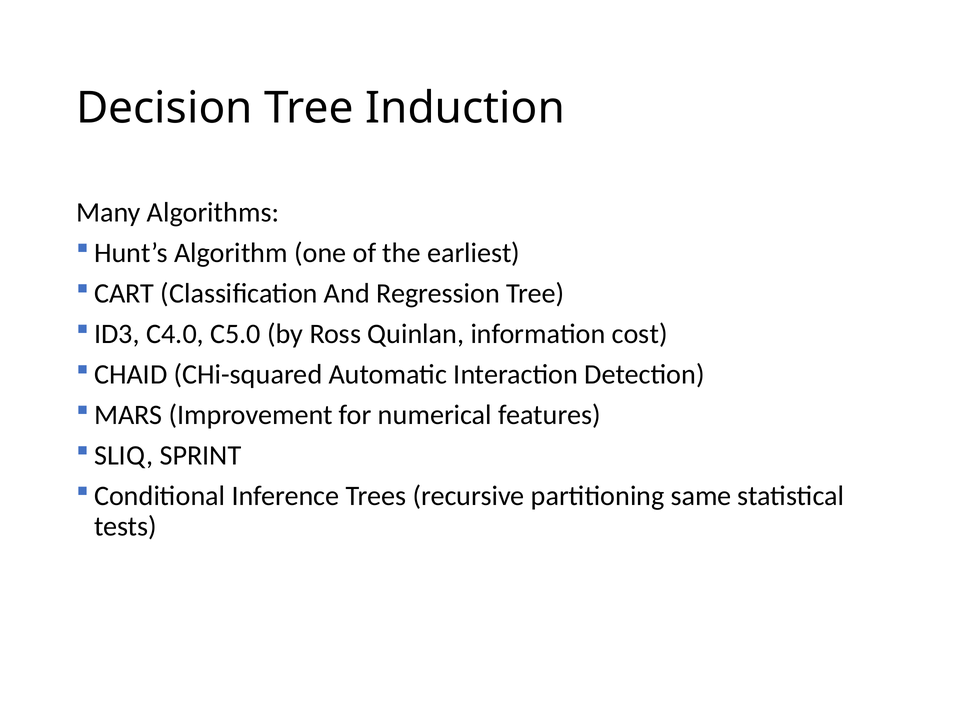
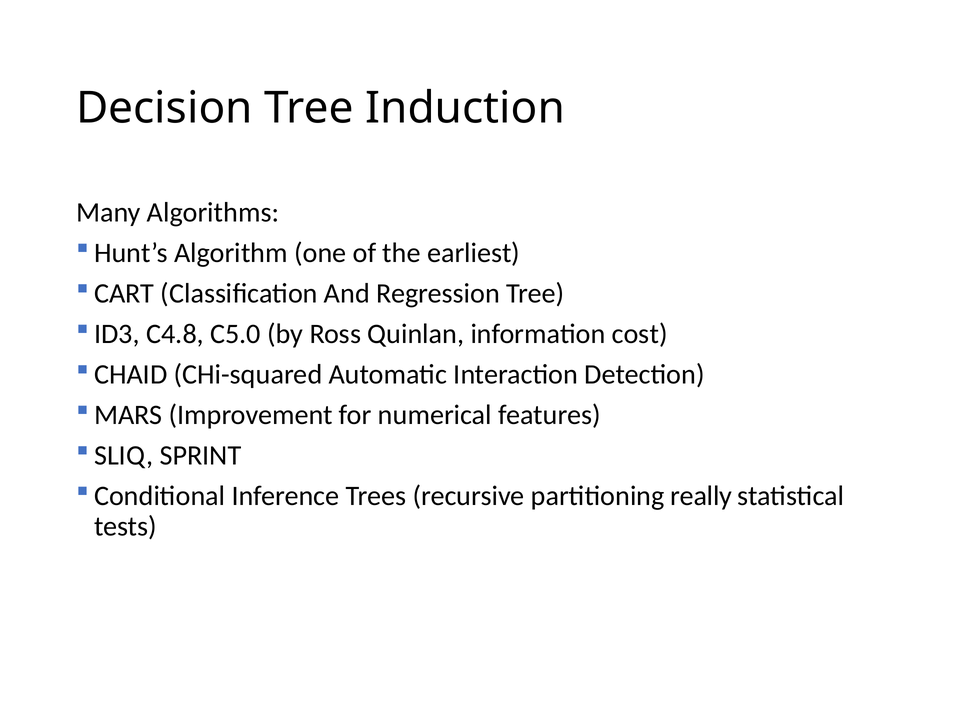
C4.0: C4.0 -> C4.8 (175, 334)
same: same -> really (701, 496)
